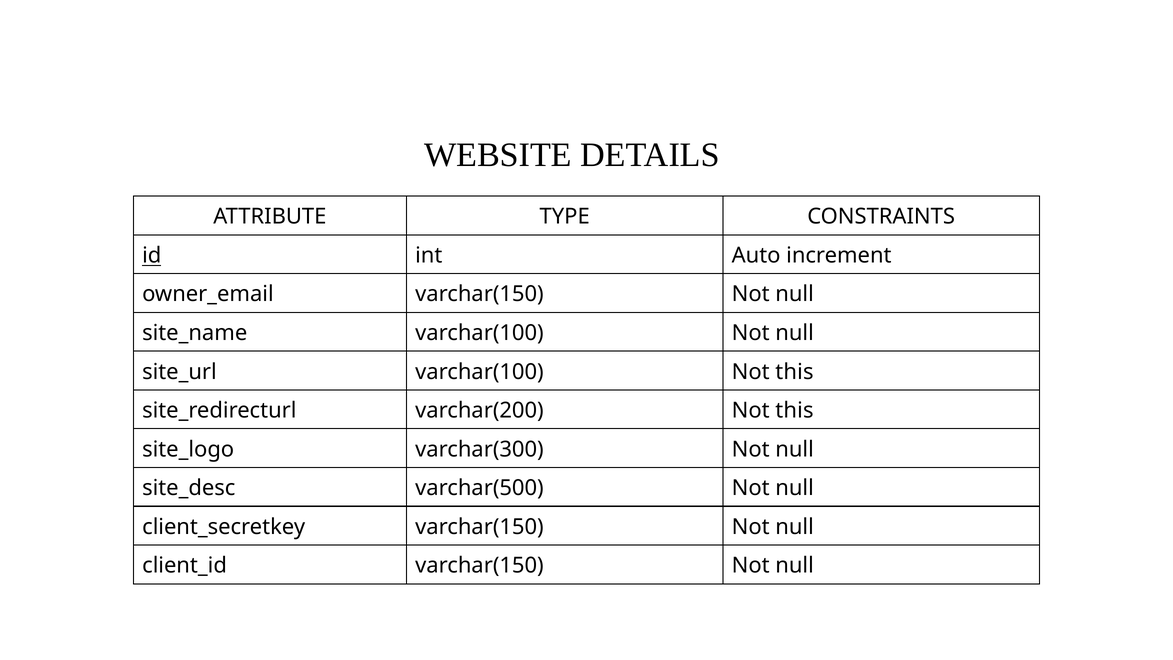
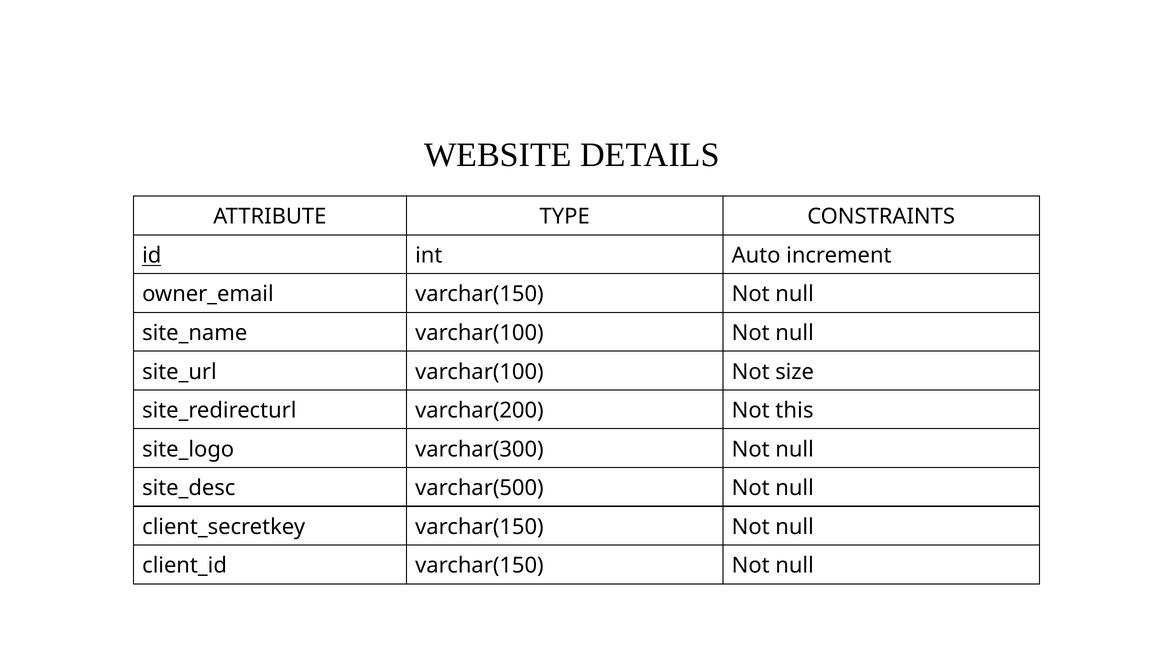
varchar(100 Not this: this -> size (795, 372)
